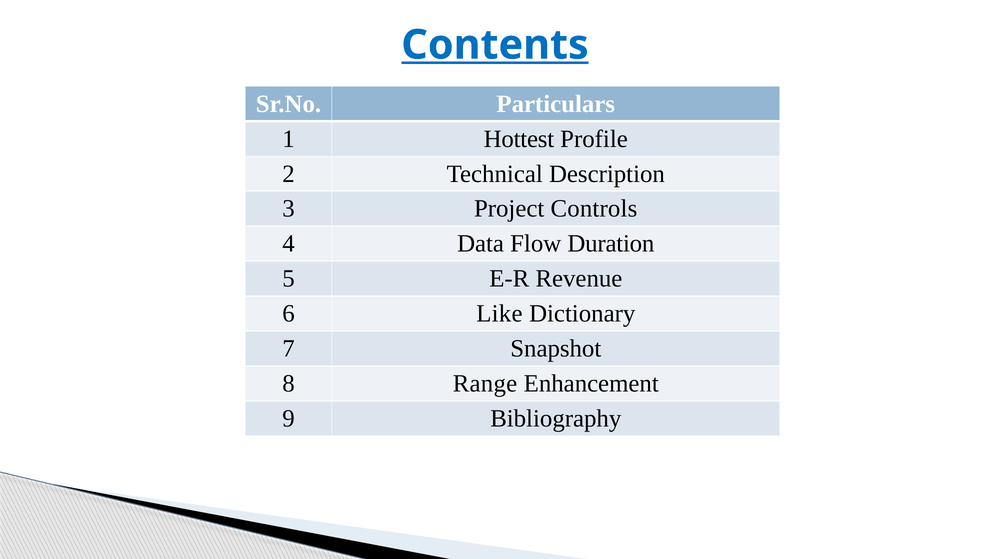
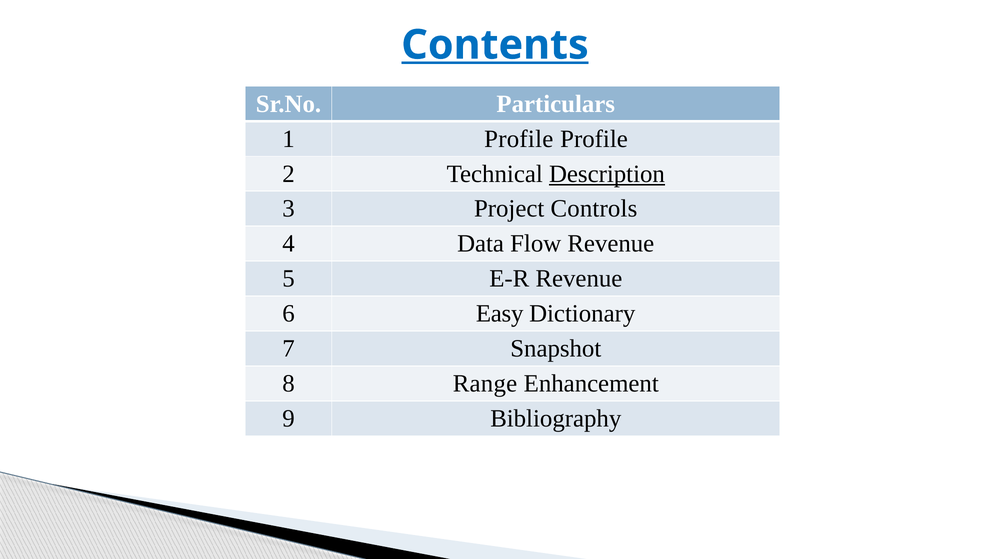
1 Hottest: Hottest -> Profile (519, 139)
Description underline: none -> present (607, 174)
Flow Duration: Duration -> Revenue (611, 244)
Like: Like -> Easy (500, 314)
